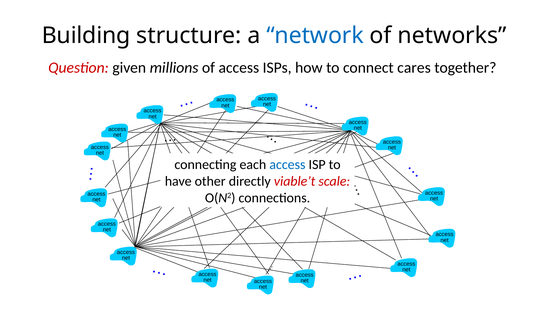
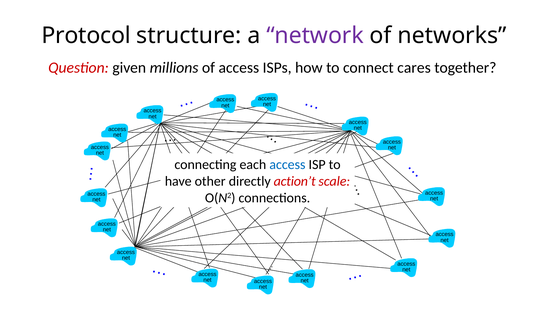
Building: Building -> Protocol (86, 36)
network colour: blue -> purple (315, 36)
viable’t: viable’t -> action’t (295, 181)
